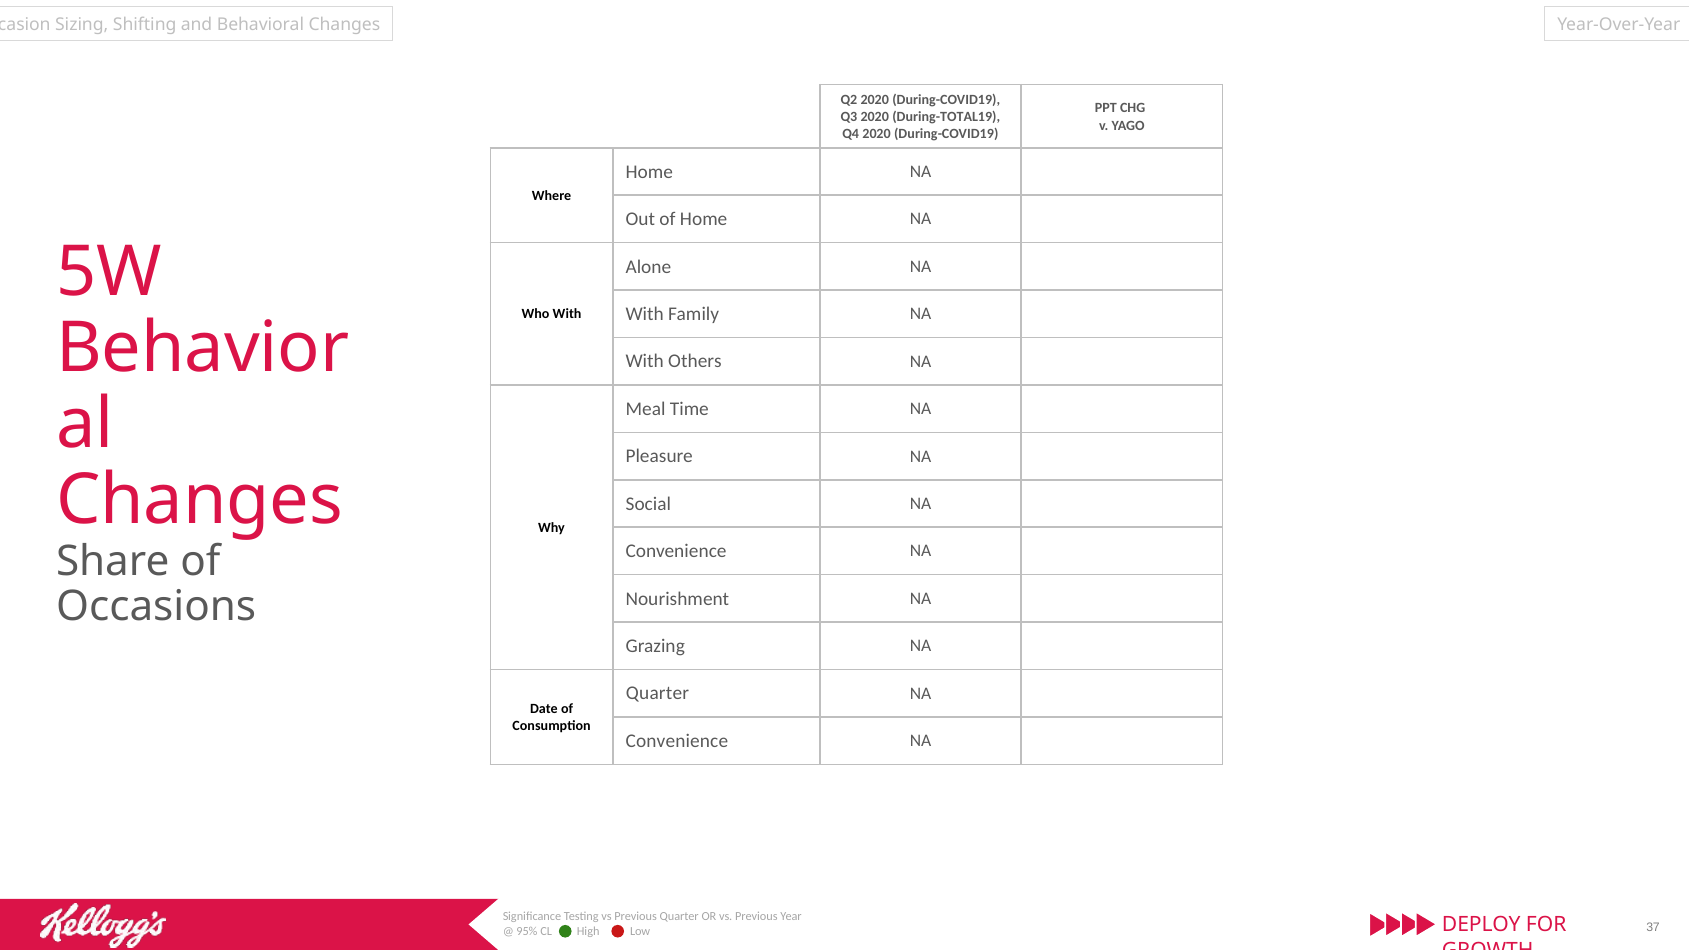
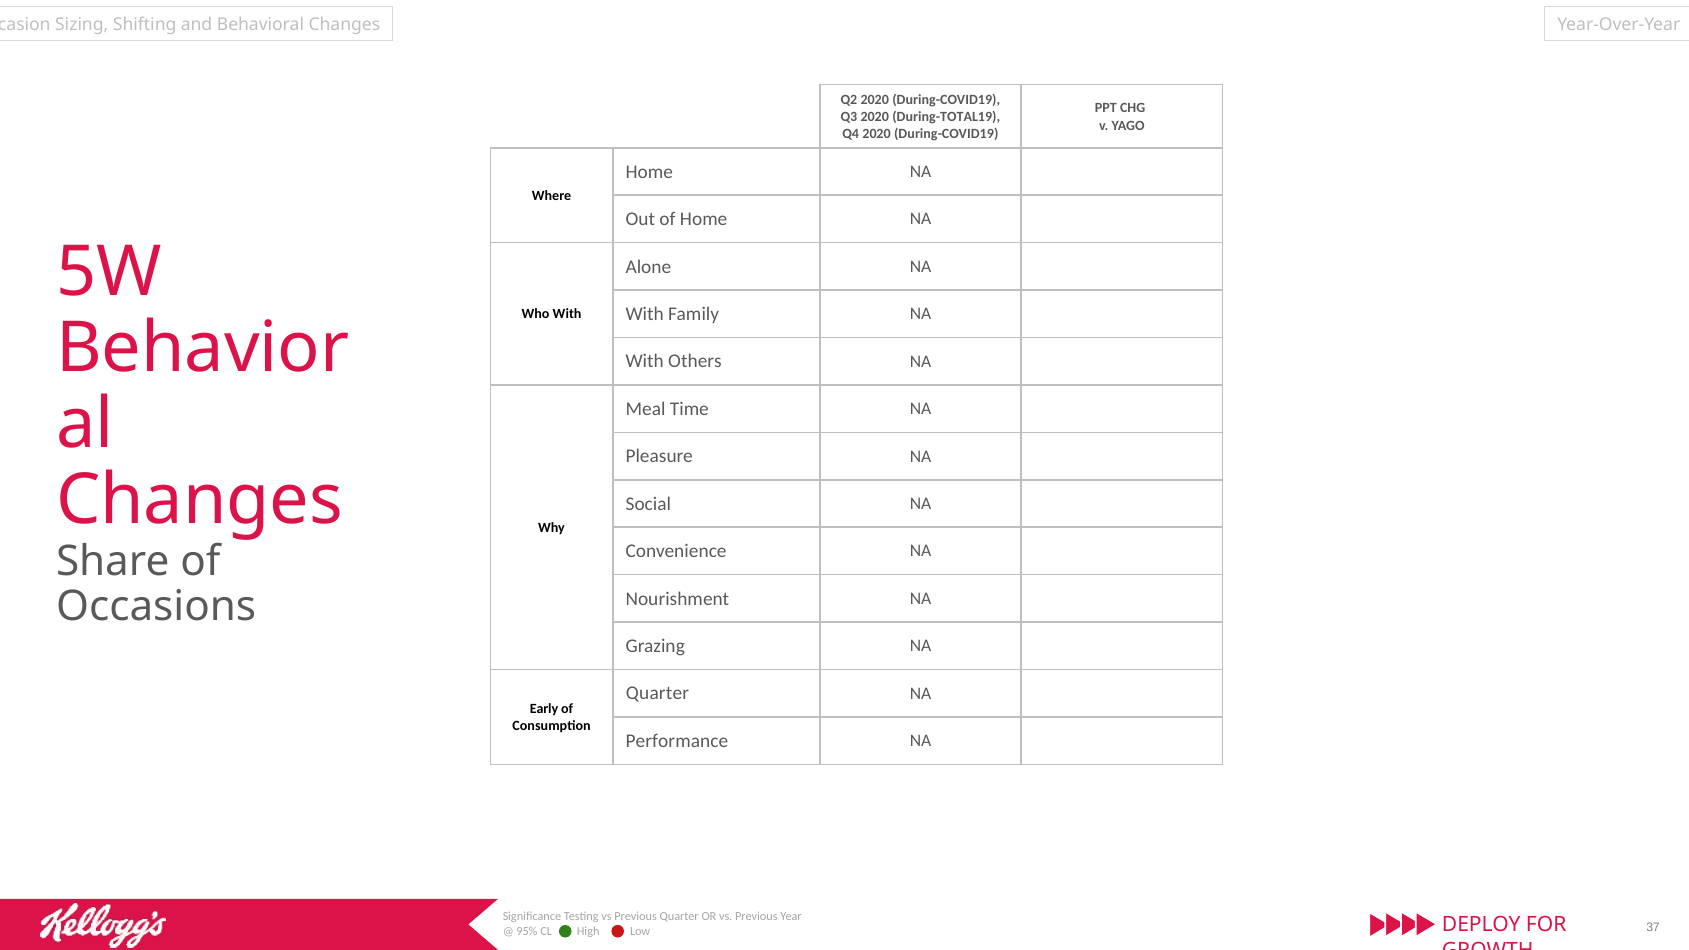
Date: Date -> Early (544, 709)
Convenience: Convenience -> Performance (677, 741)
